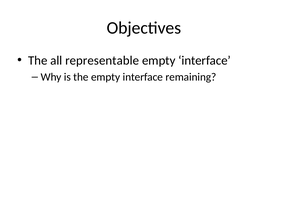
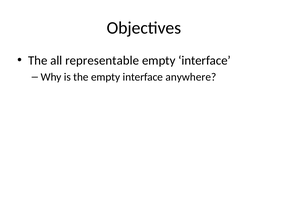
remaining: remaining -> anywhere (191, 77)
